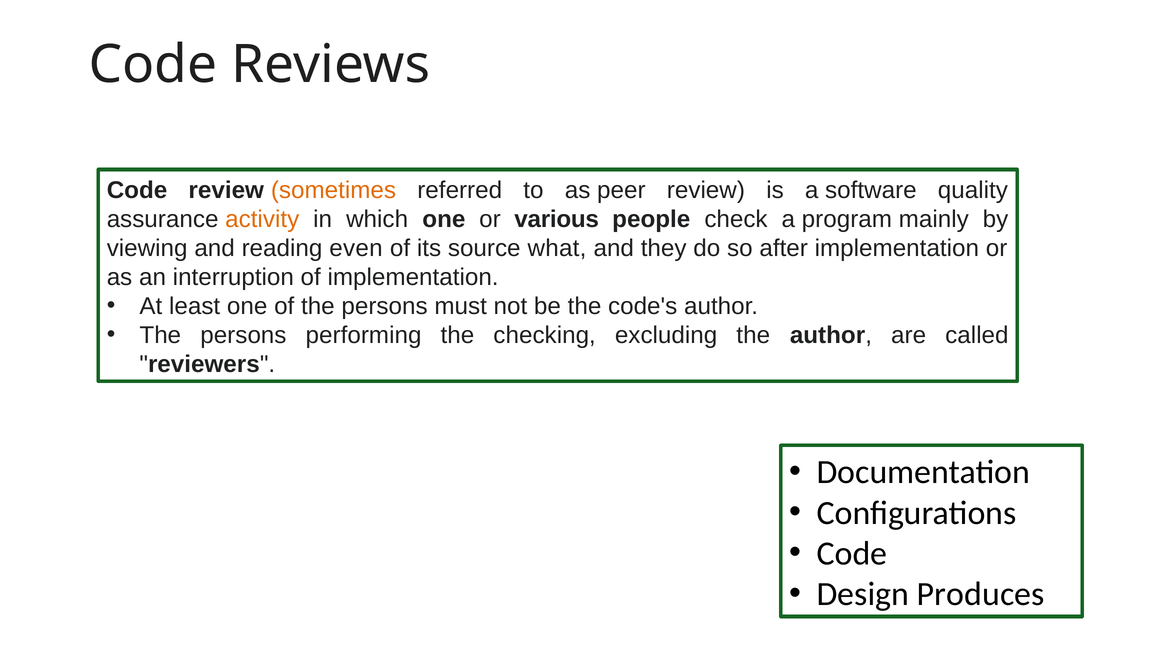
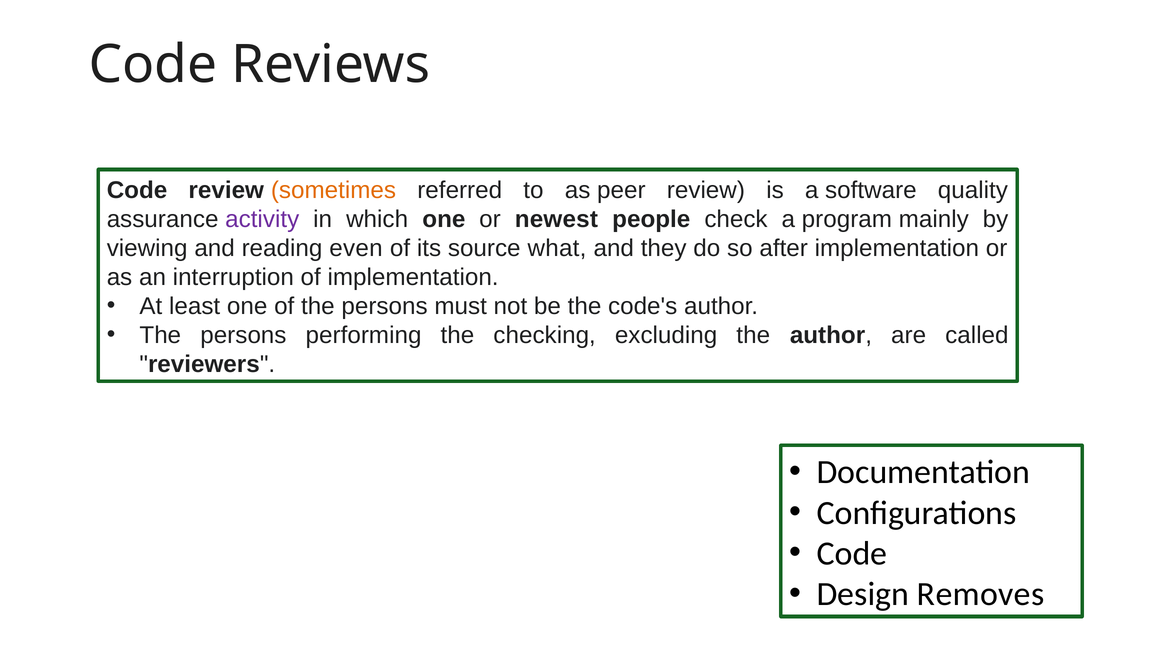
activity colour: orange -> purple (262, 219)
various: various -> newest (556, 219)
Produces: Produces -> Removes (981, 595)
